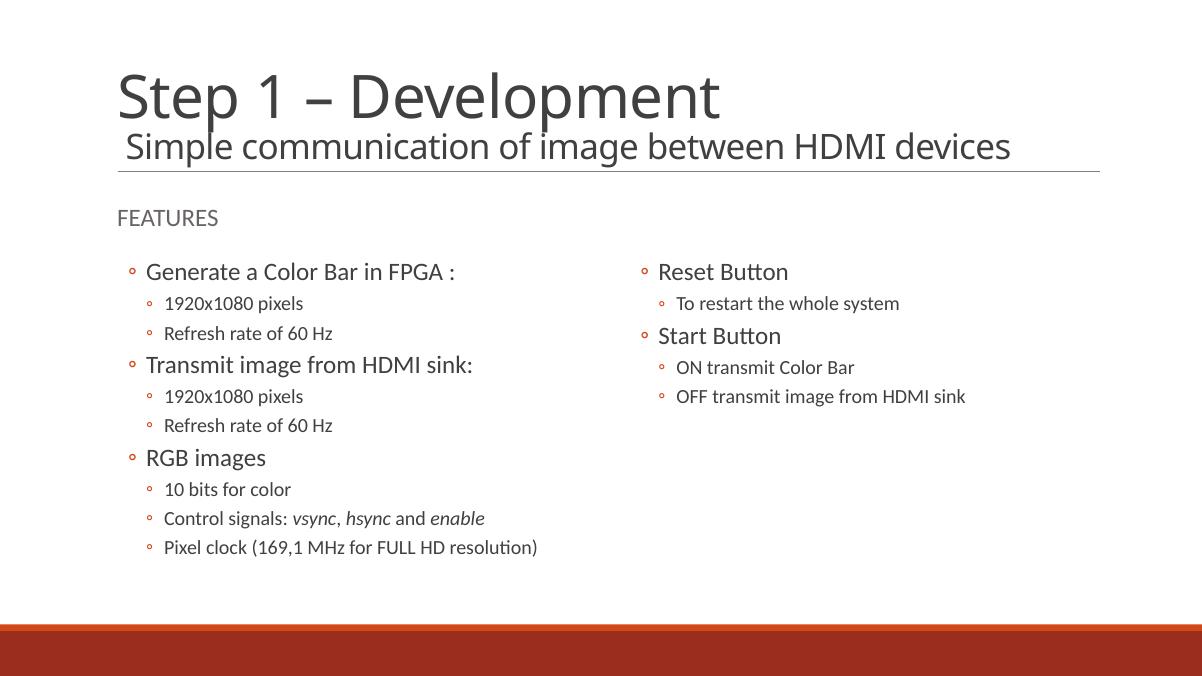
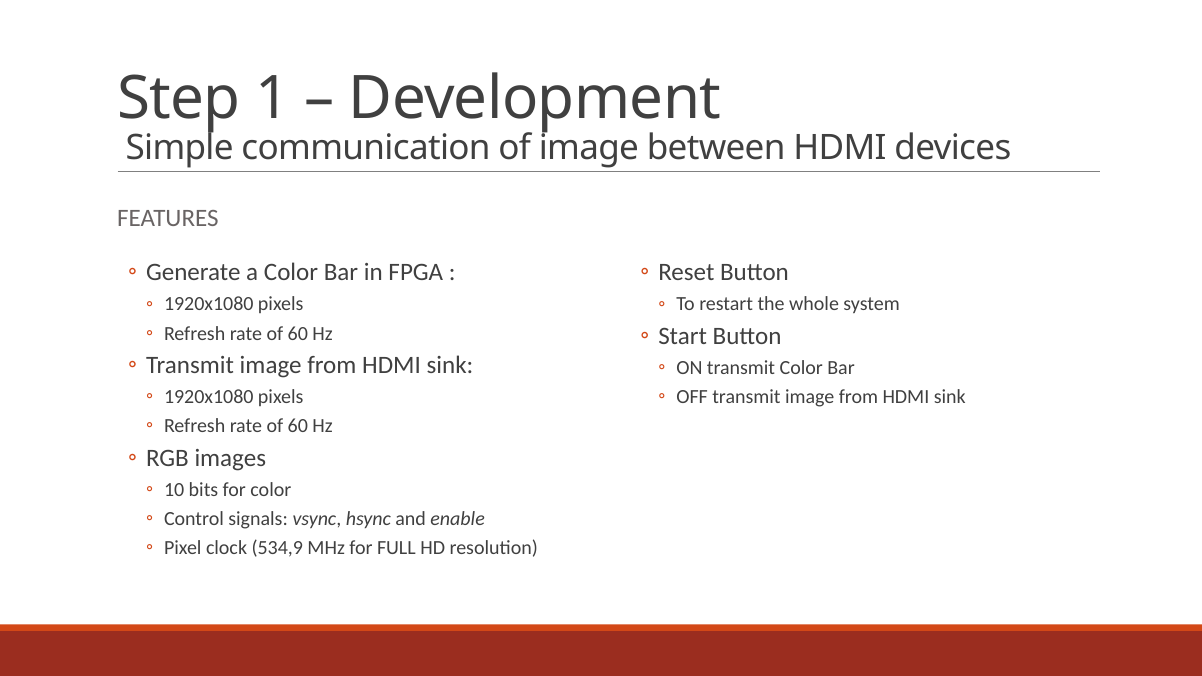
169,1: 169,1 -> 534,9 (277, 548)
